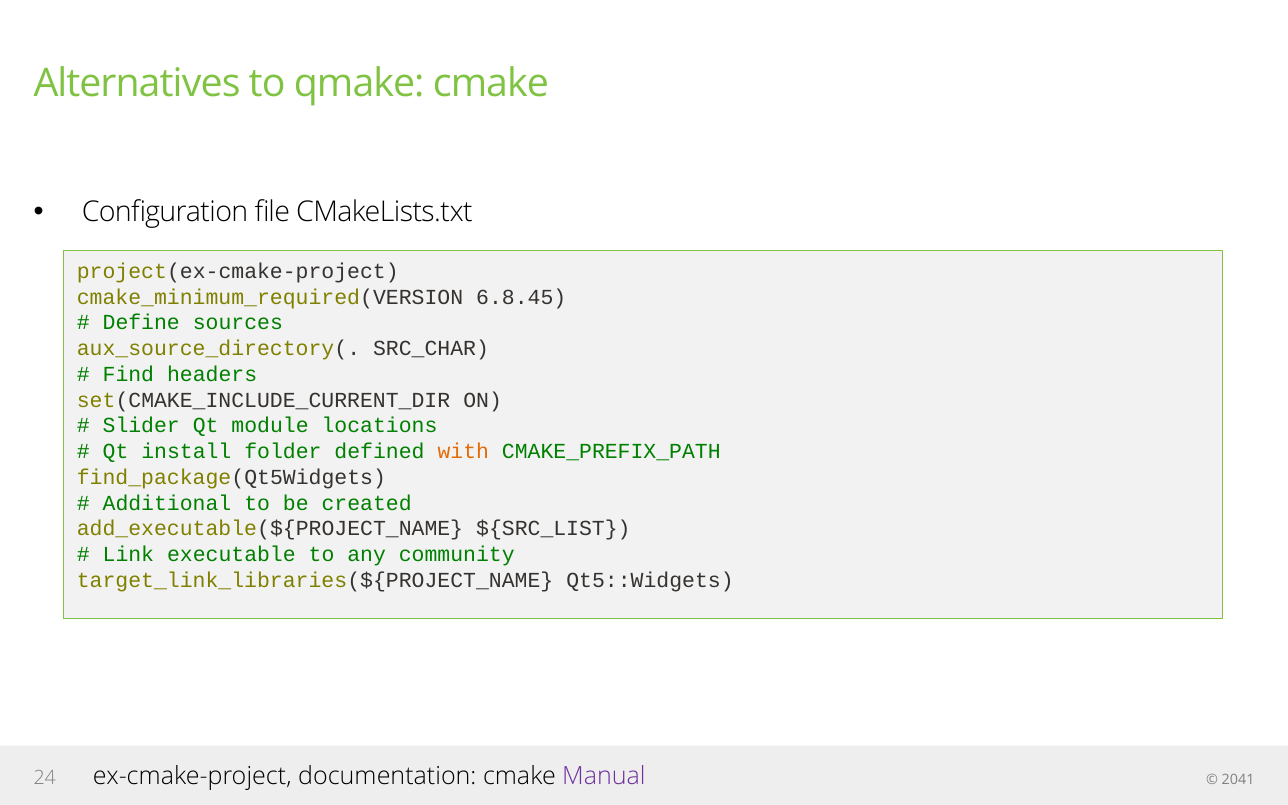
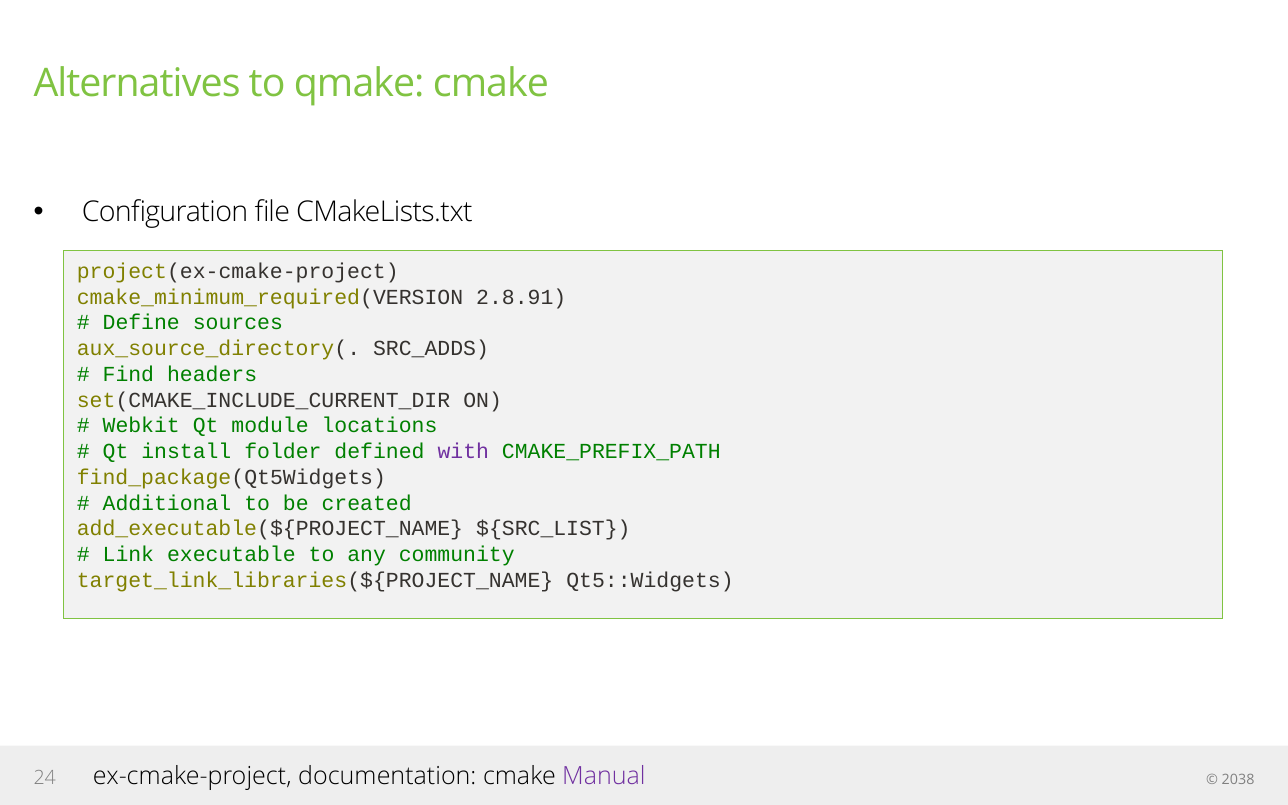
6.8.45: 6.8.45 -> 2.8.91 (521, 297)
SRC_CHAR: SRC_CHAR -> SRC_ADDS (431, 349)
Slider: Slider -> Webkit (141, 426)
with colour: orange -> purple (463, 452)
2041: 2041 -> 2038 (1238, 779)
